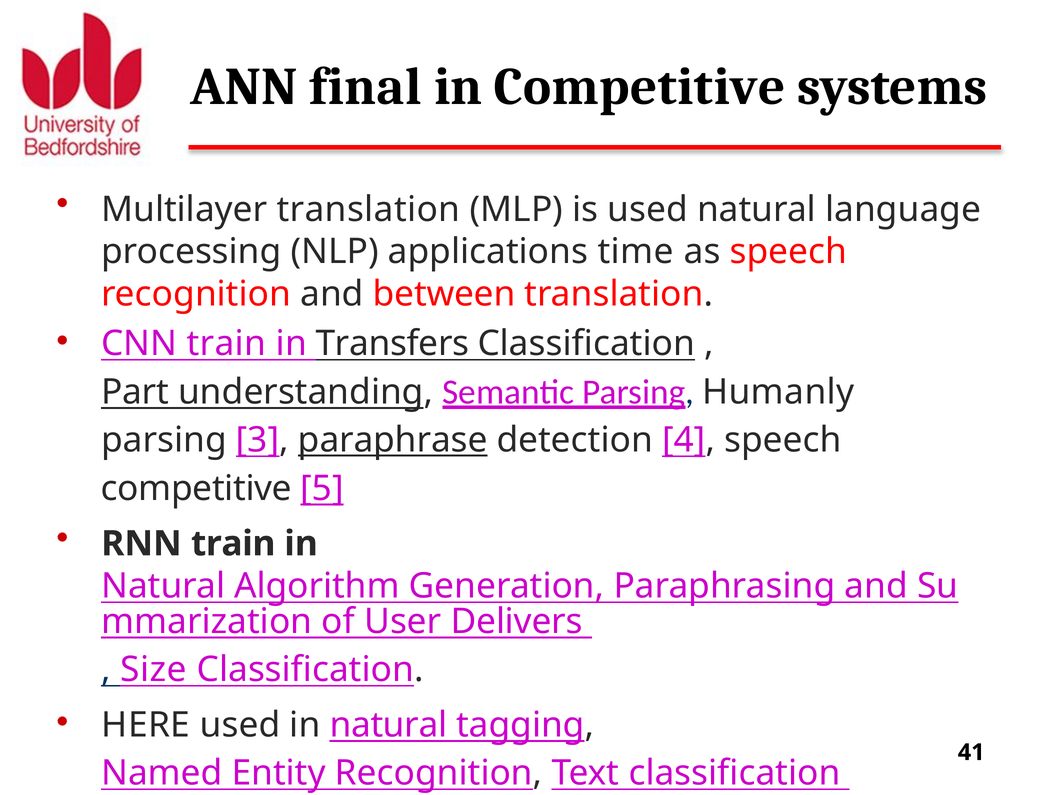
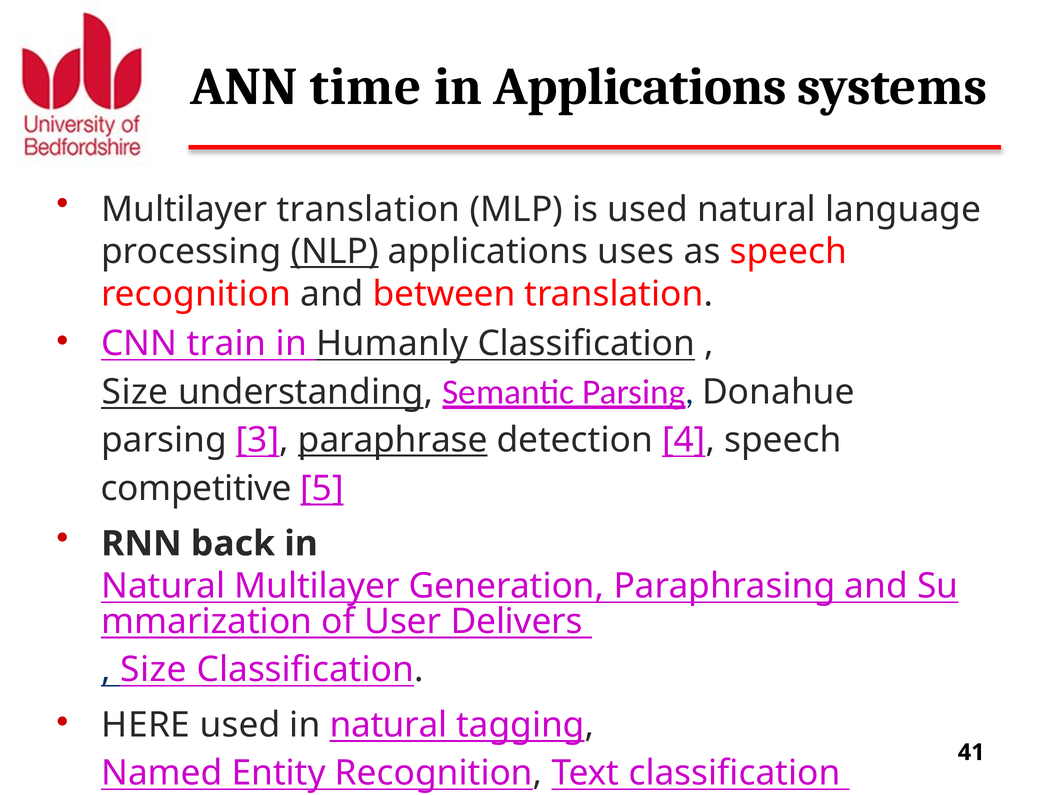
final: final -> time (366, 87)
in Competitive: Competitive -> Applications (640, 87)
NLP underline: none -> present (335, 252)
time: time -> uses (636, 252)
Transfers: Transfers -> Humanly (392, 344)
Part: Part -> Size (135, 392)
Humanly: Humanly -> Donahue (778, 392)
RNN train: train -> back (233, 544)
Natural Algorithm: Algorithm -> Multilayer (317, 586)
